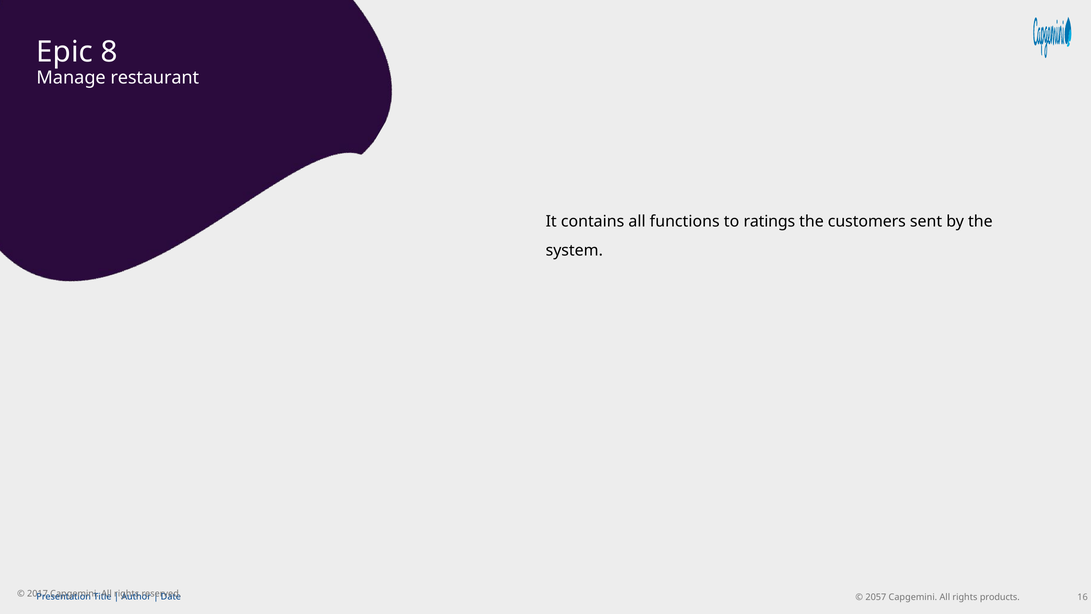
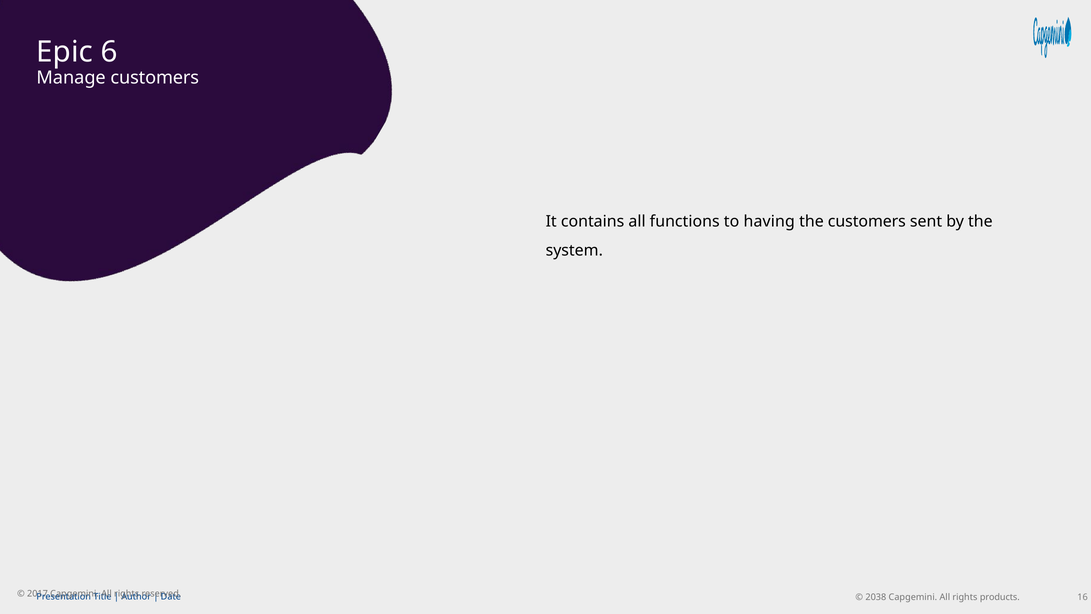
8: 8 -> 6 (109, 52)
Manage restaurant: restaurant -> customers (155, 78)
ratings: ratings -> having (769, 222)
2057: 2057 -> 2038 (876, 597)
